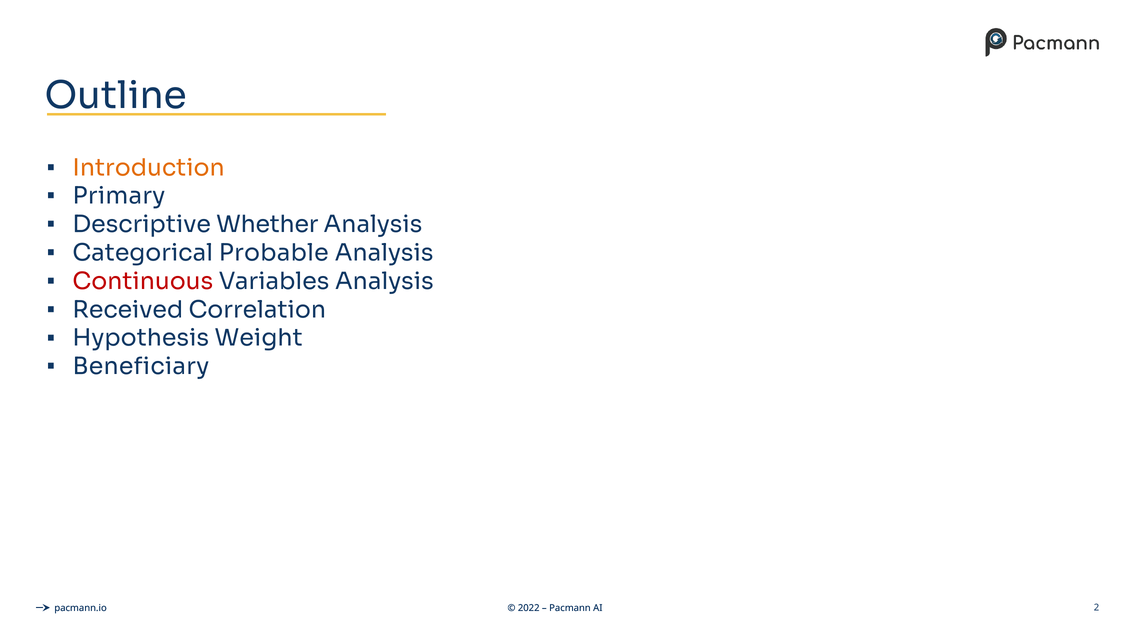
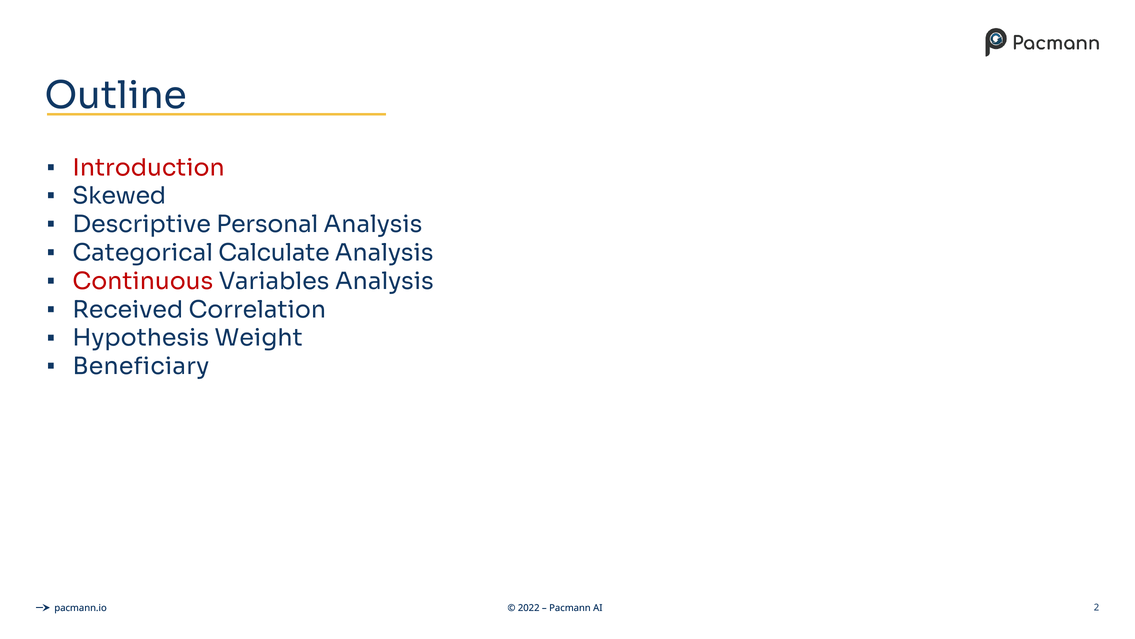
Introduction colour: orange -> red (149, 168)
Primary: Primary -> Skewed (119, 196)
Whether: Whether -> Personal (267, 224)
Probable: Probable -> Calculate (274, 253)
